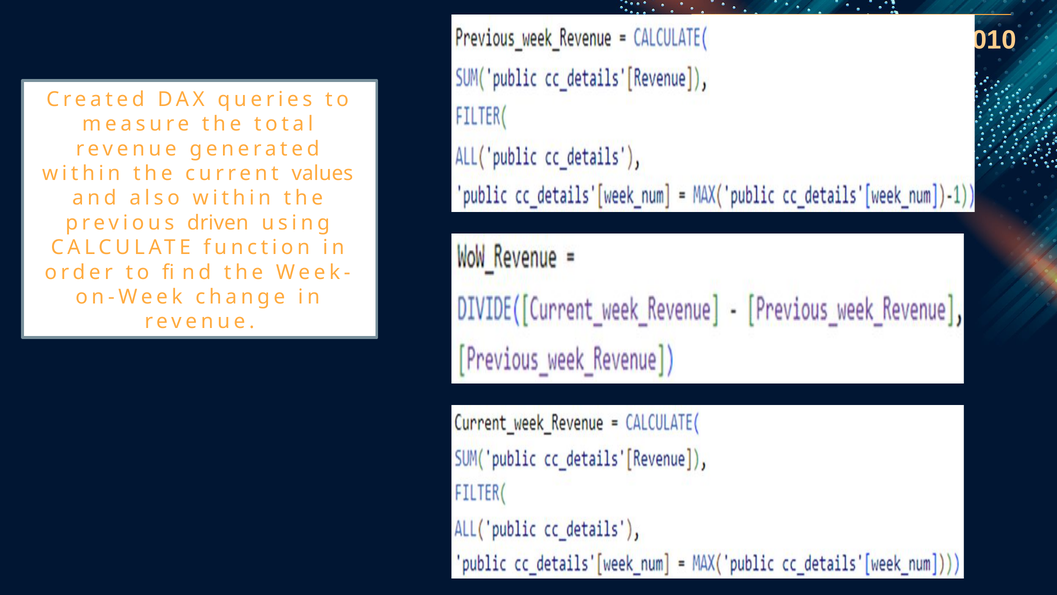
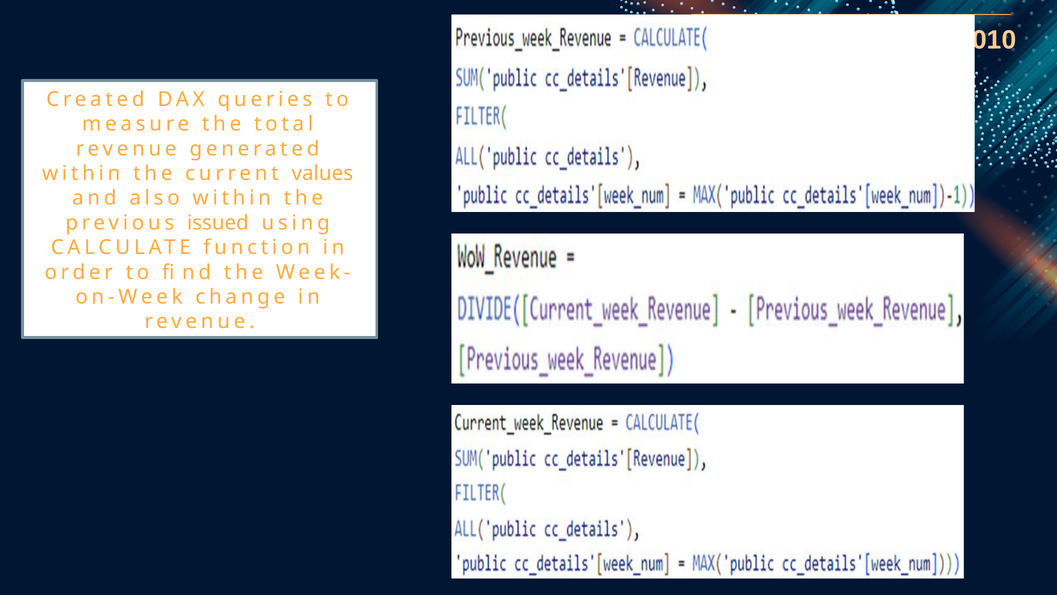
driven: driven -> issued (218, 223)
